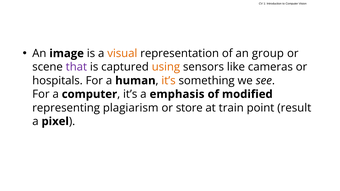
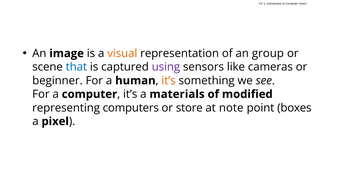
that colour: purple -> blue (76, 67)
using colour: orange -> purple (166, 67)
hospitals: hospitals -> beginner (57, 81)
emphasis: emphasis -> materials (177, 94)
plagiarism: plagiarism -> computers (131, 108)
train: train -> note (231, 108)
result: result -> boxes (294, 108)
